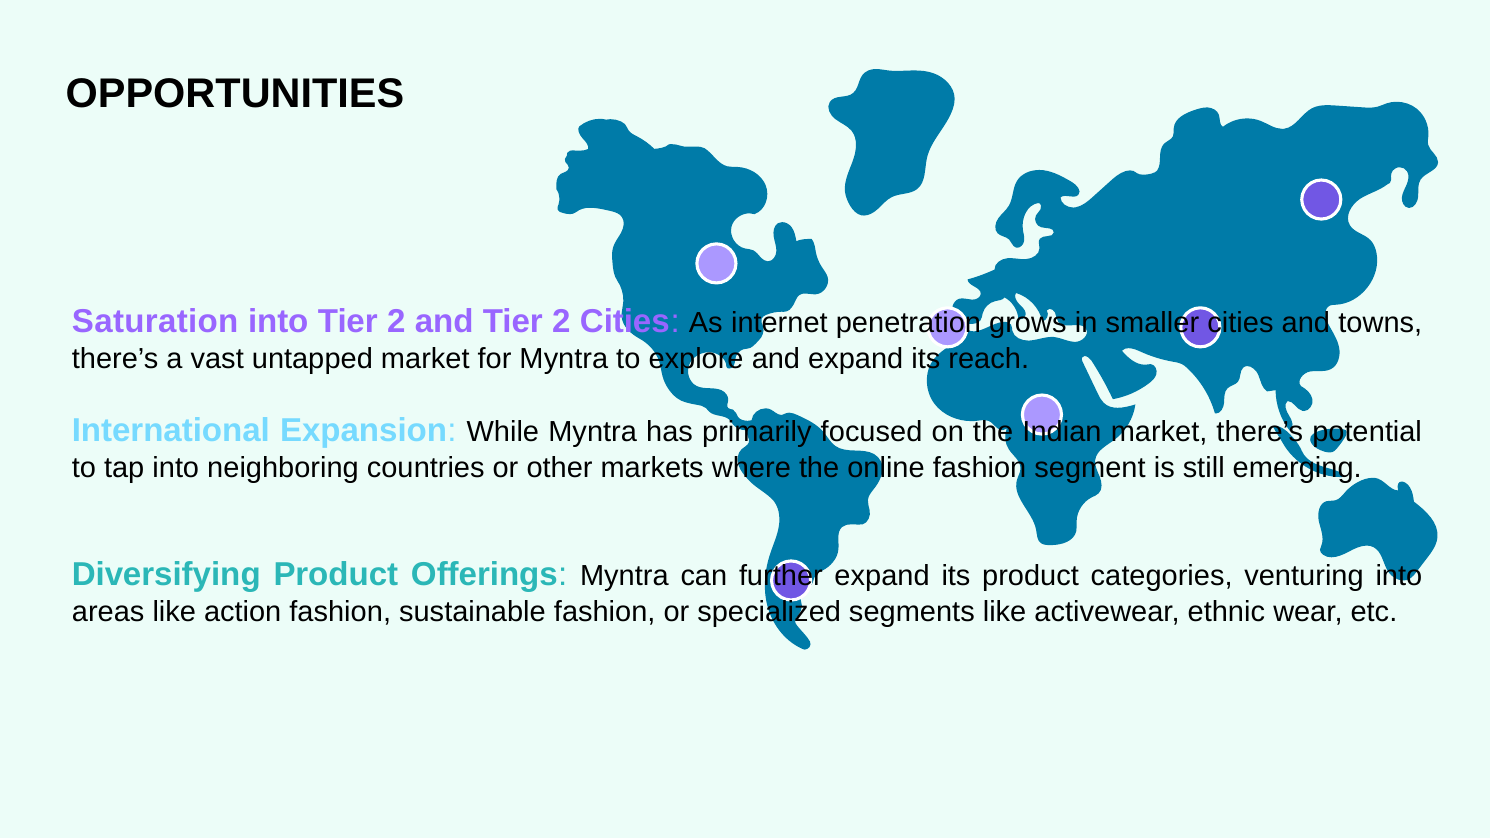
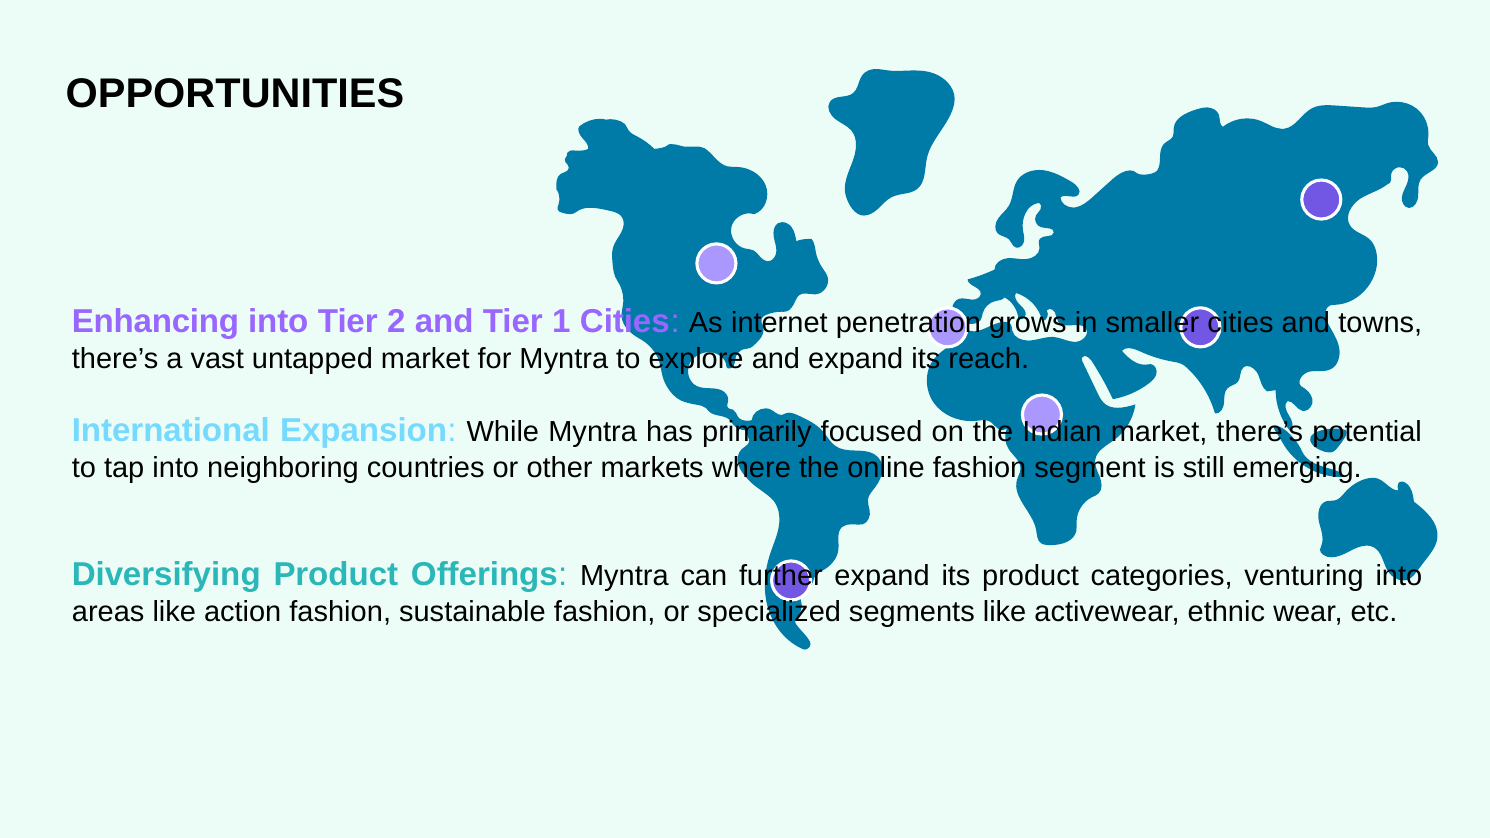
Saturation: Saturation -> Enhancing (155, 322)
and Tier 2: 2 -> 1 (561, 322)
